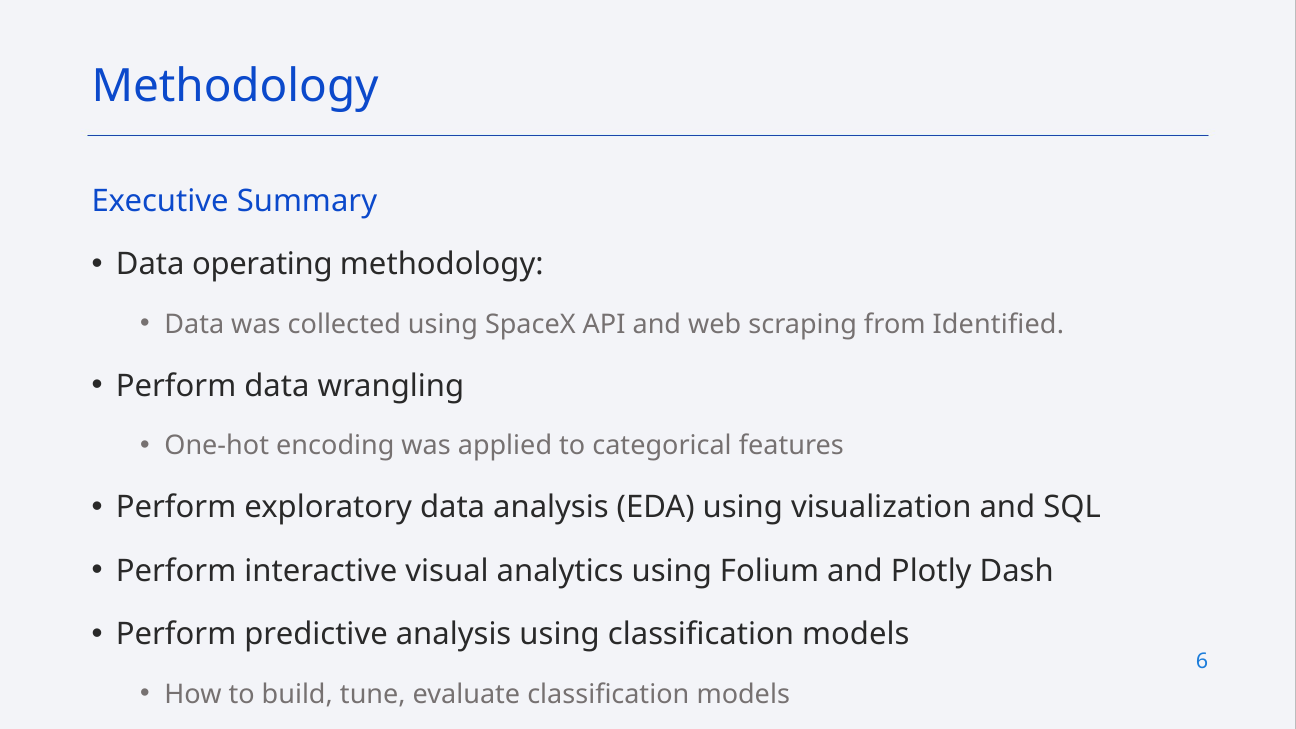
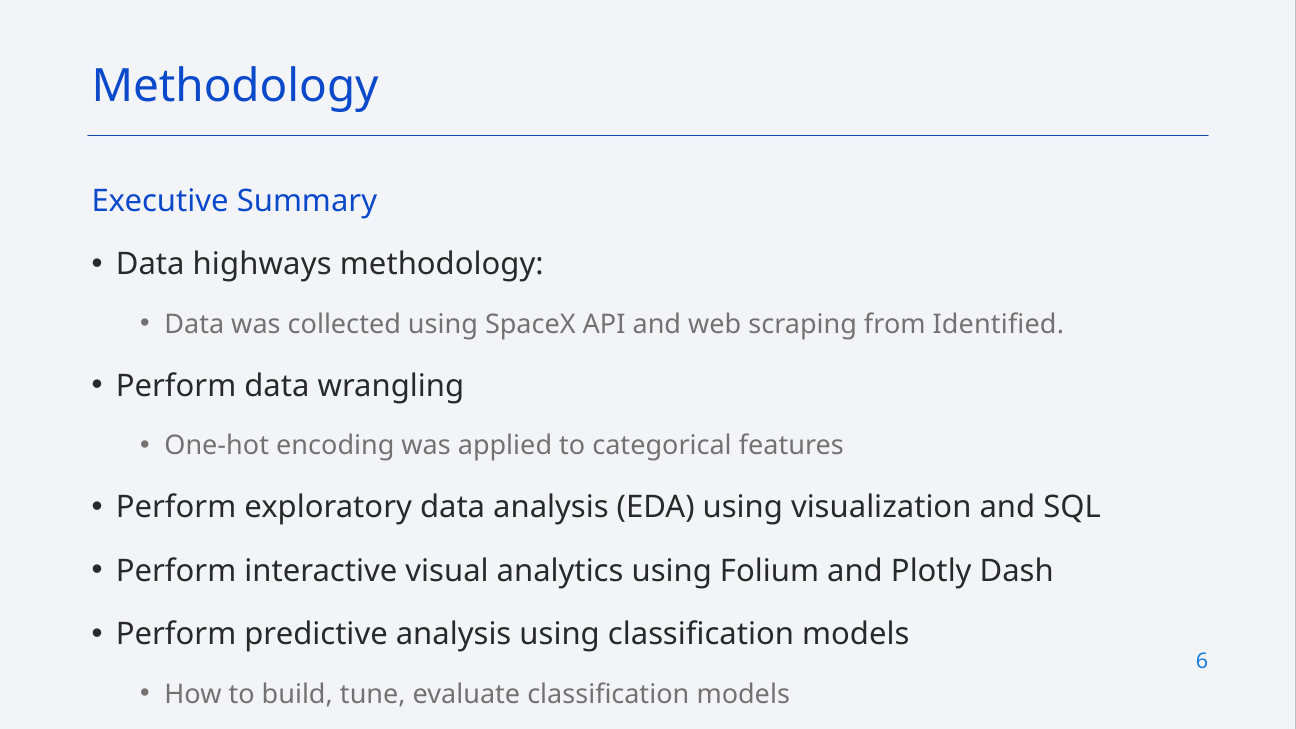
operating: operating -> highways (262, 265)
